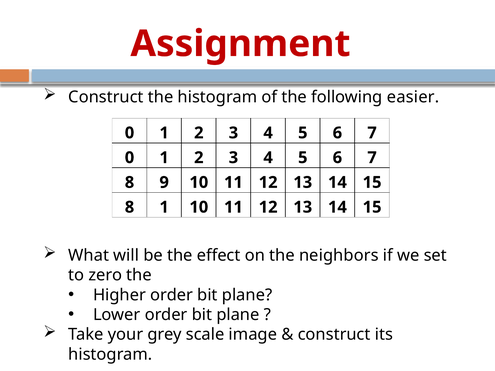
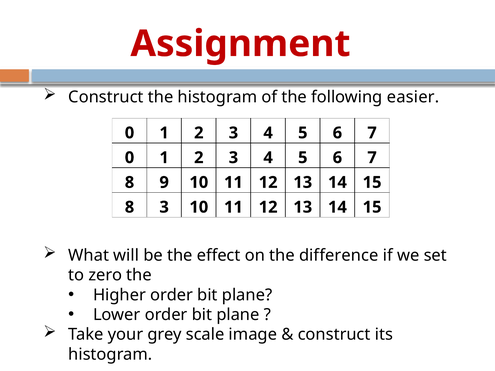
8 1: 1 -> 3 (164, 207)
neighbors: neighbors -> difference (339, 256)
